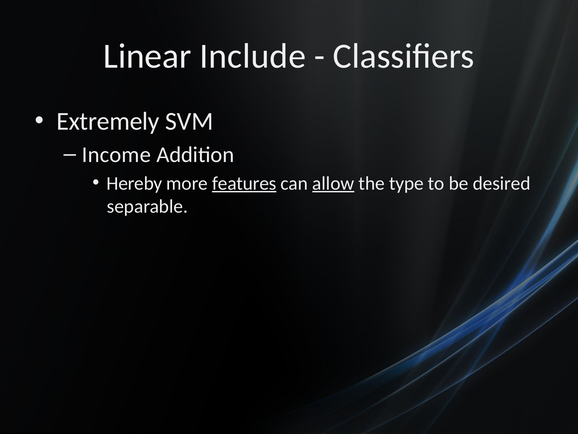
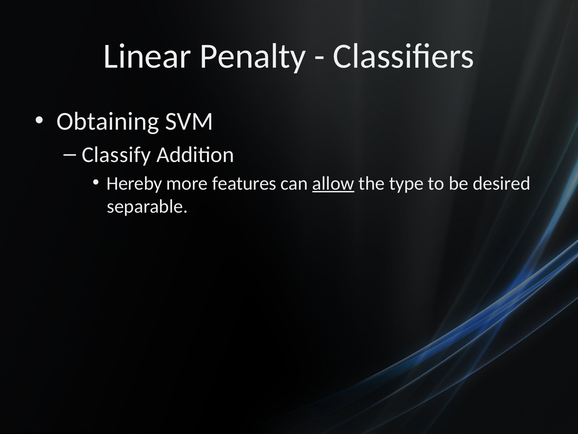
Include: Include -> Penalty (253, 56)
Extremely: Extremely -> Obtaining (108, 121)
Income: Income -> Classify (116, 154)
features underline: present -> none (244, 183)
